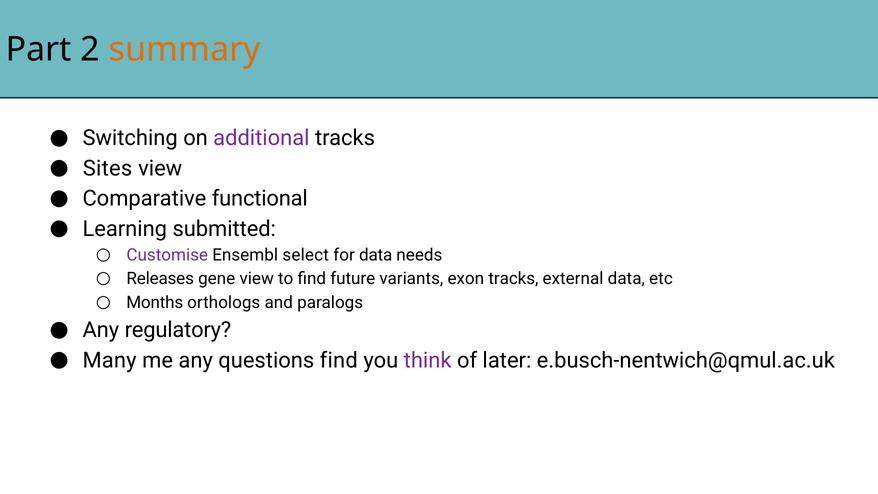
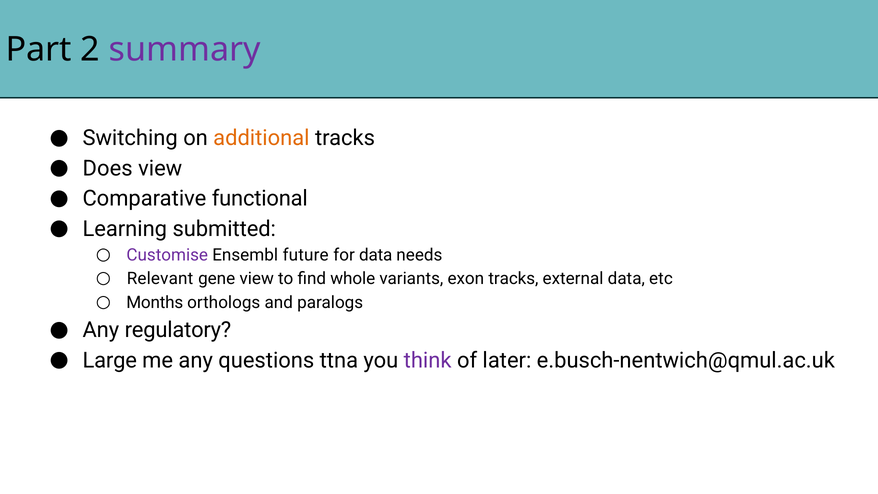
summary colour: orange -> purple (185, 49)
additional colour: purple -> orange (261, 138)
Sites: Sites -> Does (108, 168)
select: select -> future (306, 255)
Releases: Releases -> Relevant (160, 279)
future: future -> whole (353, 279)
Many: Many -> Large (110, 360)
questions find: find -> ttna (339, 360)
